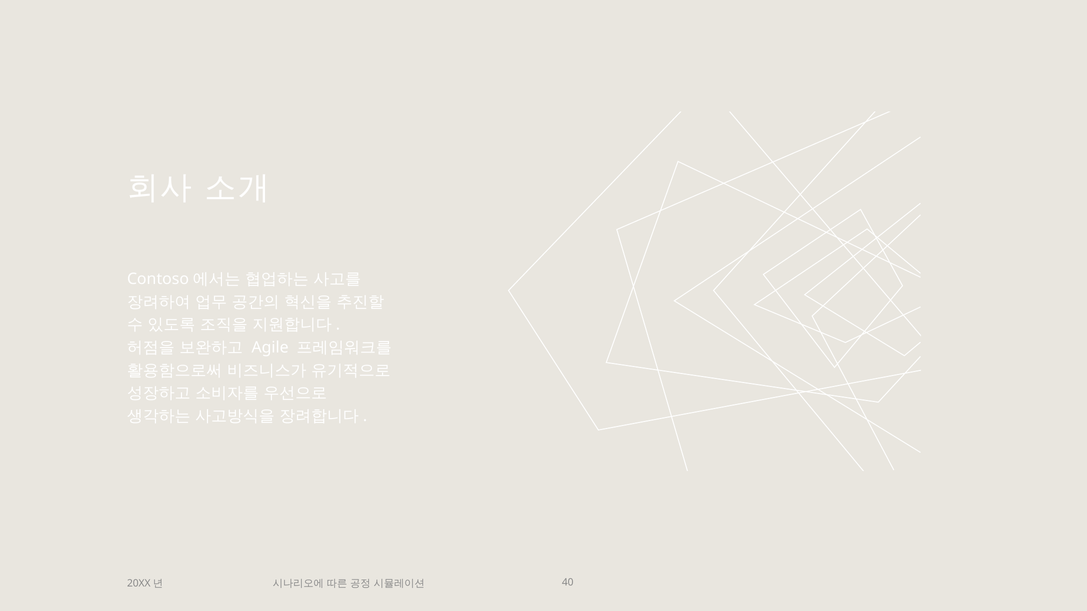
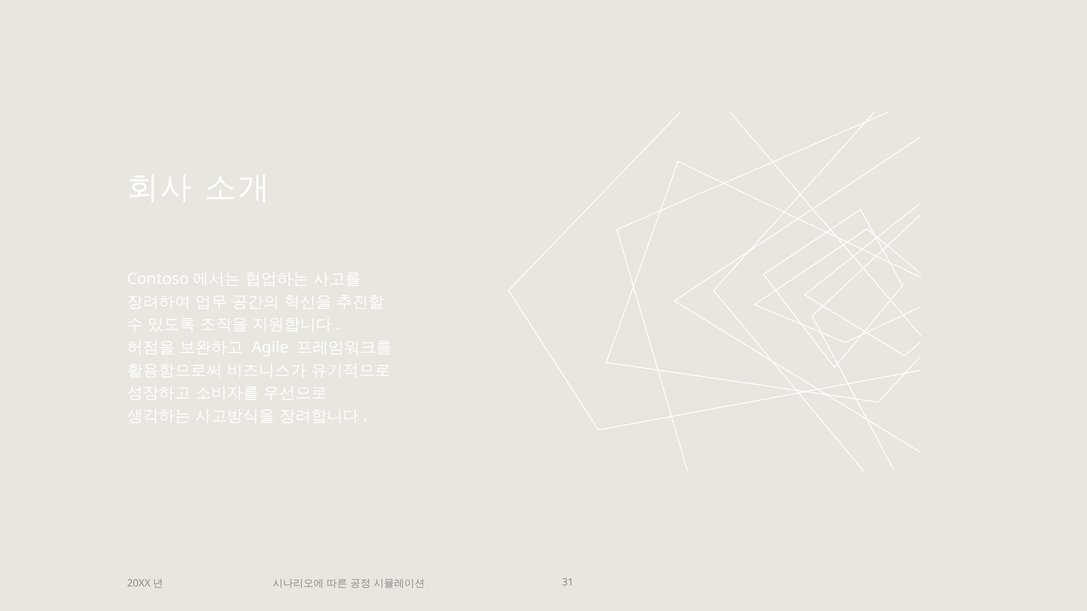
40: 40 -> 31 (568, 583)
